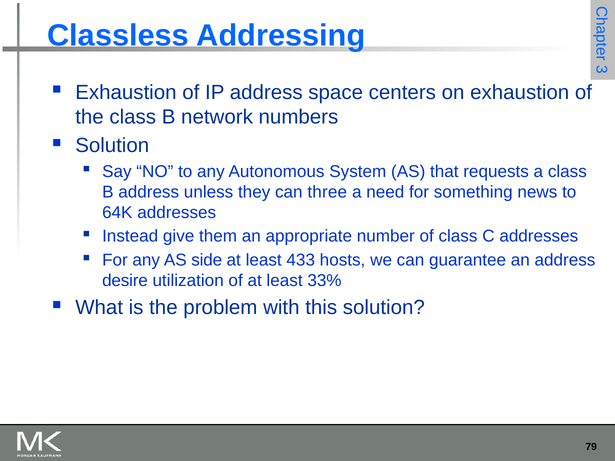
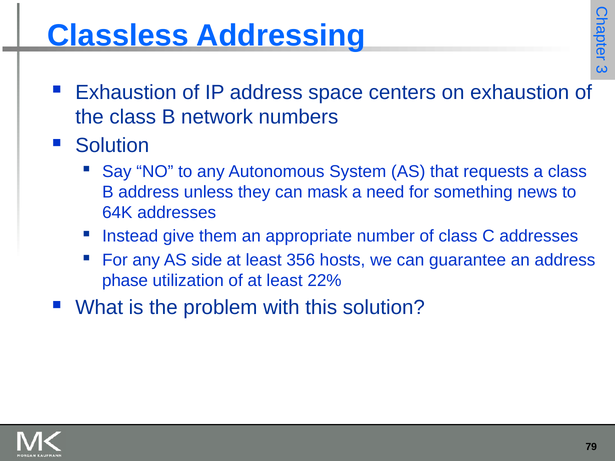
three: three -> mask (327, 192)
433: 433 -> 356 (301, 260)
desire: desire -> phase (125, 281)
33%: 33% -> 22% (324, 281)
